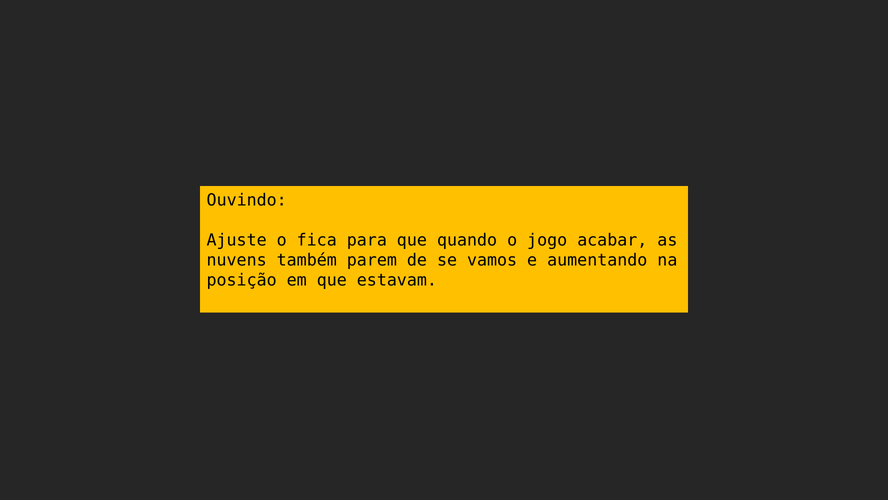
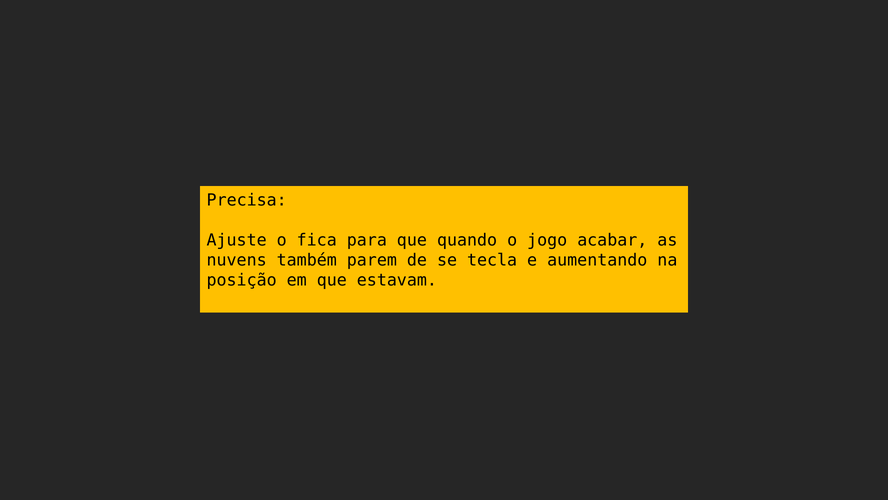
Ouvindo: Ouvindo -> Precisa (247, 200)
vamos: vamos -> tecla (492, 260)
